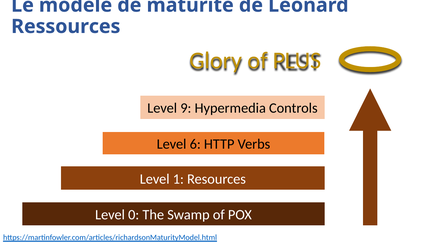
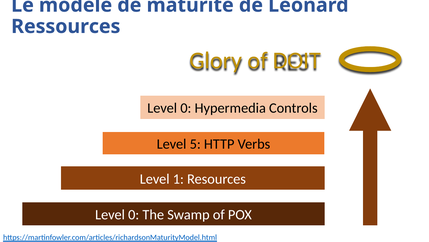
PLUS: PLUS -> DOIT (297, 60)
9: 9 -> 0 (186, 108)
6: 6 -> 5 (195, 144)
